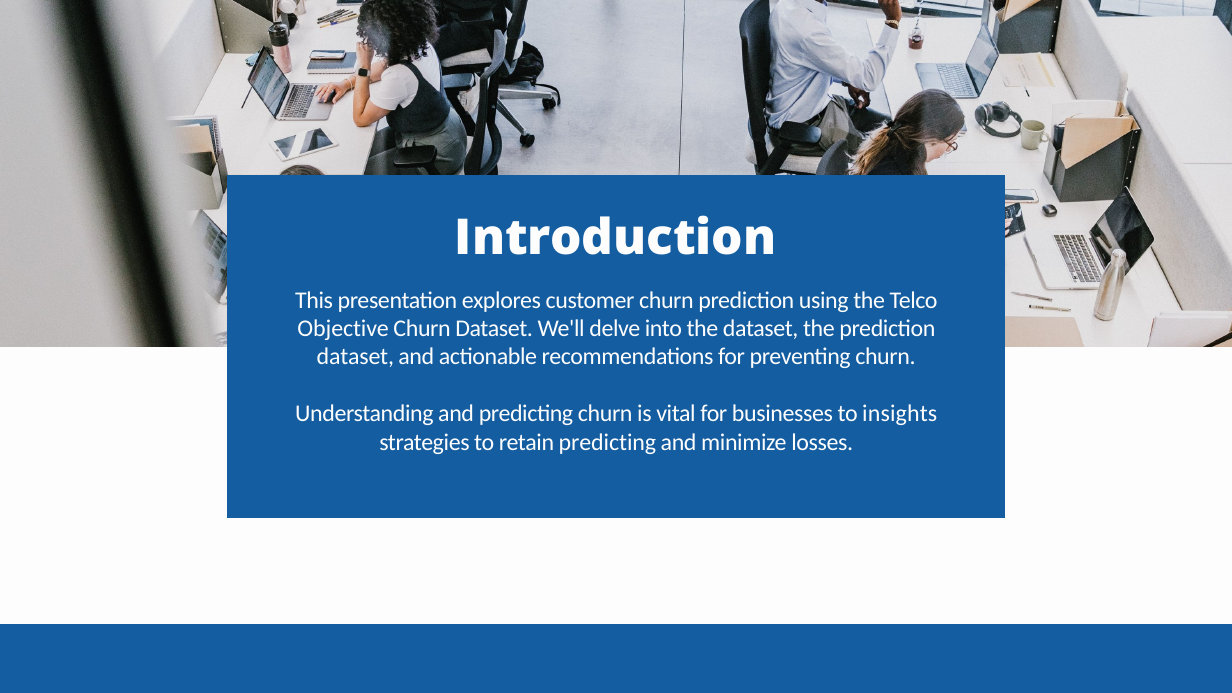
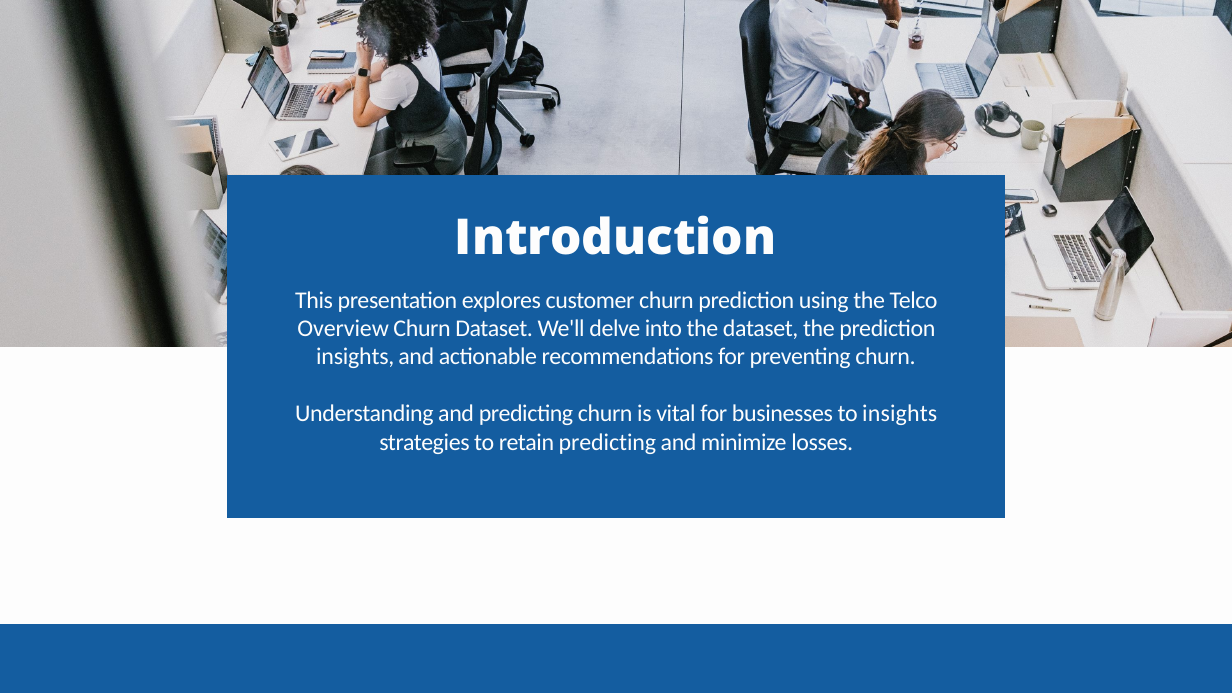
Objective: Objective -> Overview (343, 329)
dataset: dataset -> insights (355, 357)
